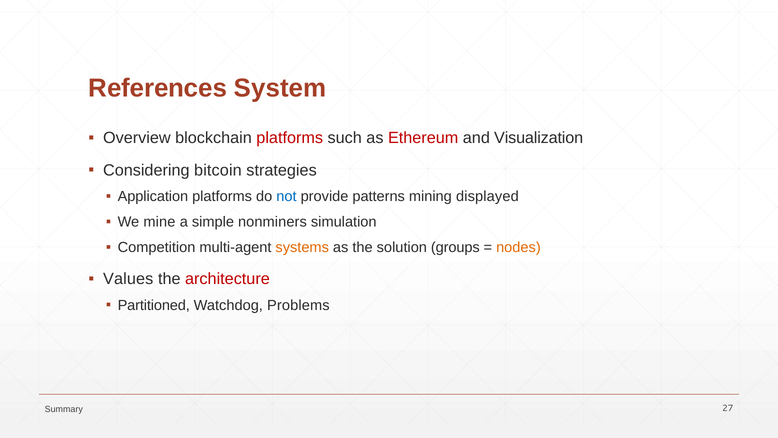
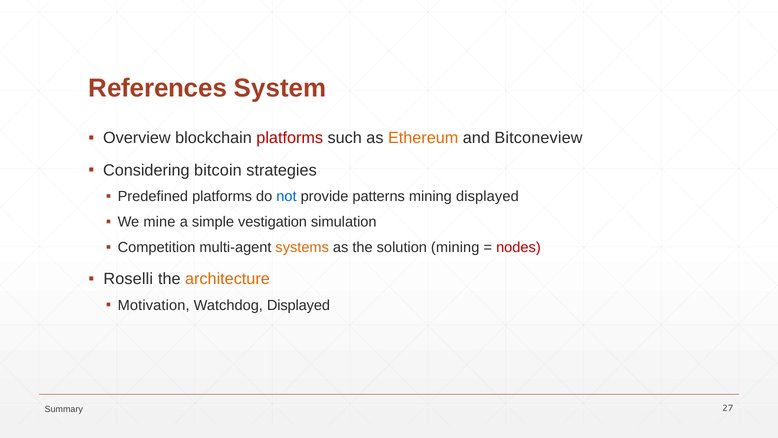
Ethereum colour: red -> orange (423, 138)
Visualization: Visualization -> Bitconeview (538, 138)
Application: Application -> Predefined (153, 196)
nonminers: nonminers -> vestigation (273, 222)
solution groups: groups -> mining (455, 247)
nodes colour: orange -> red (518, 247)
Values: Values -> Roselli (128, 279)
architecture colour: red -> orange (227, 279)
Partitioned: Partitioned -> Motivation (154, 305)
Watchdog Problems: Problems -> Displayed (298, 305)
